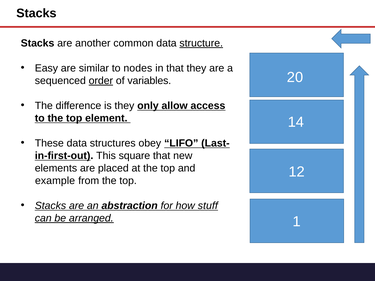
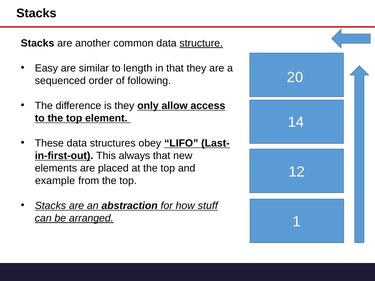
nodes: nodes -> length (138, 68)
order underline: present -> none (101, 81)
variables: variables -> following (149, 81)
square: square -> always (134, 156)
